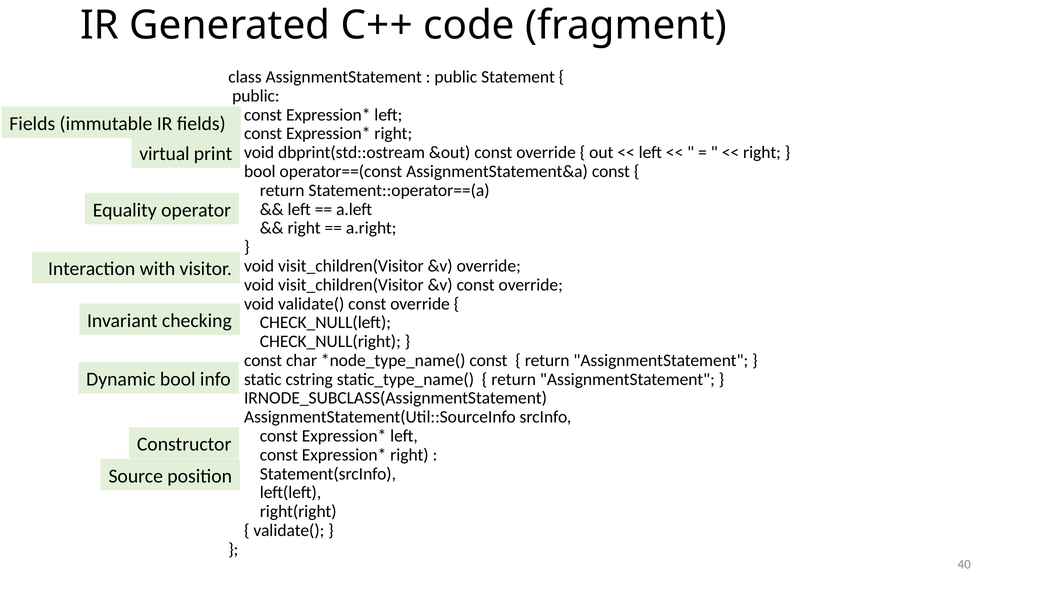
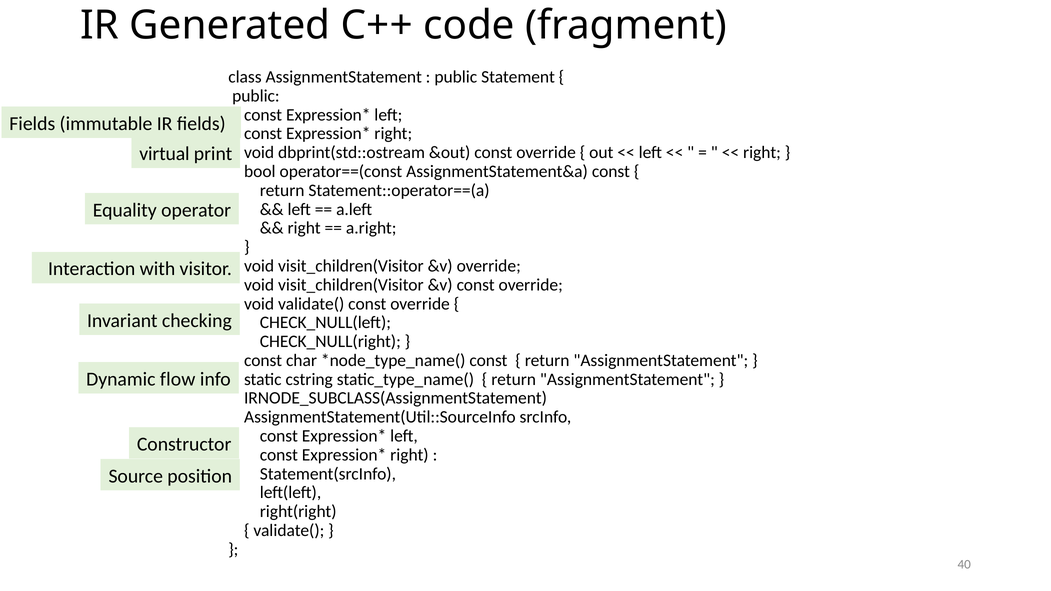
Dynamic bool: bool -> flow (178, 379)
